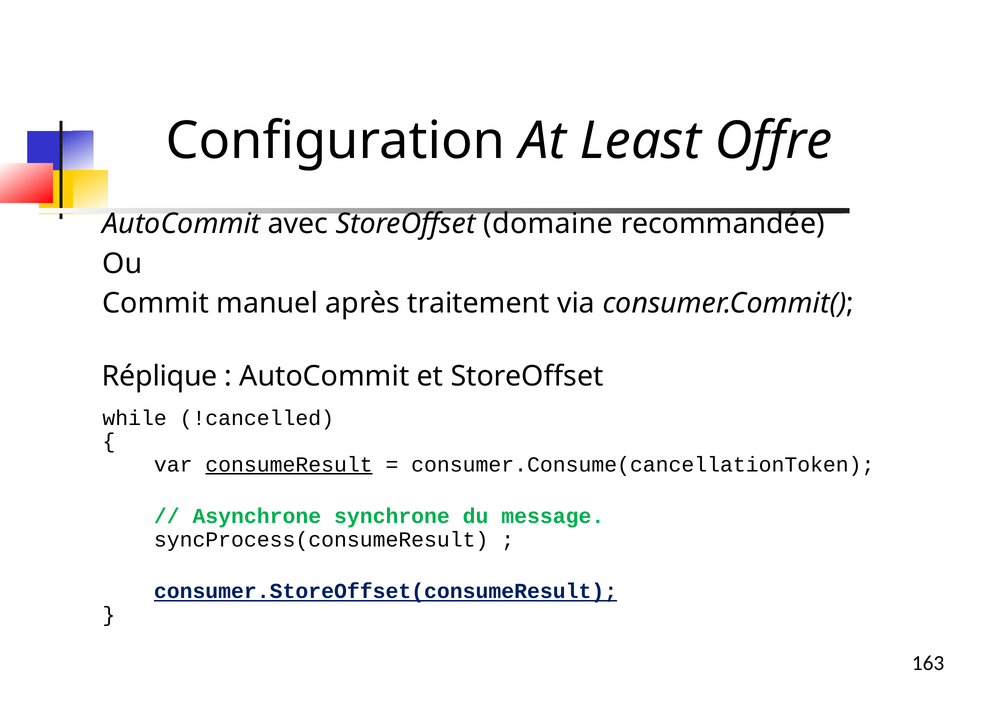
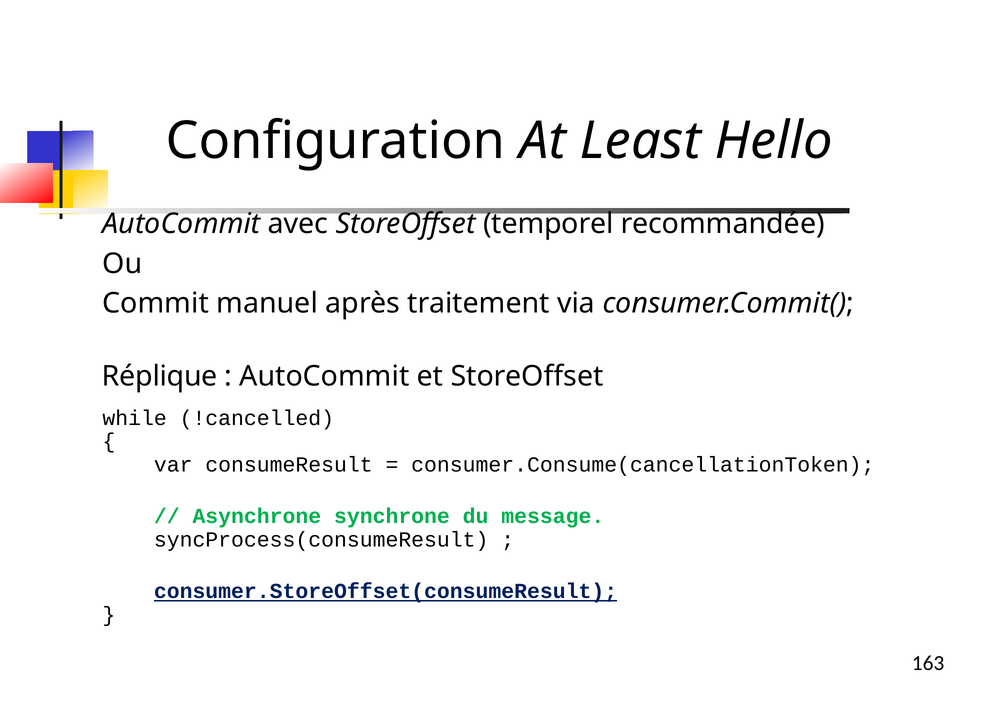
Offre: Offre -> Hello (774, 141)
domaine: domaine -> temporel (548, 224)
consumeResult underline: present -> none (289, 465)
